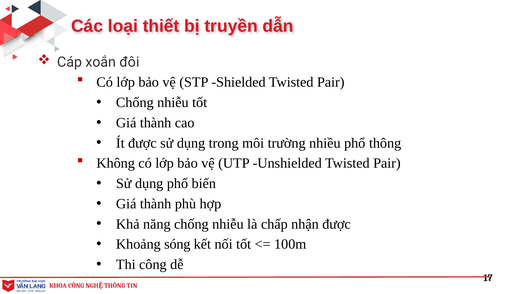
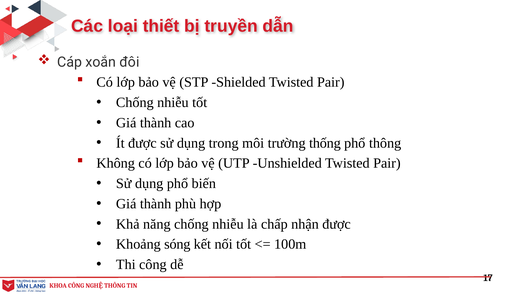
nhiều: nhiều -> thống (325, 143)
